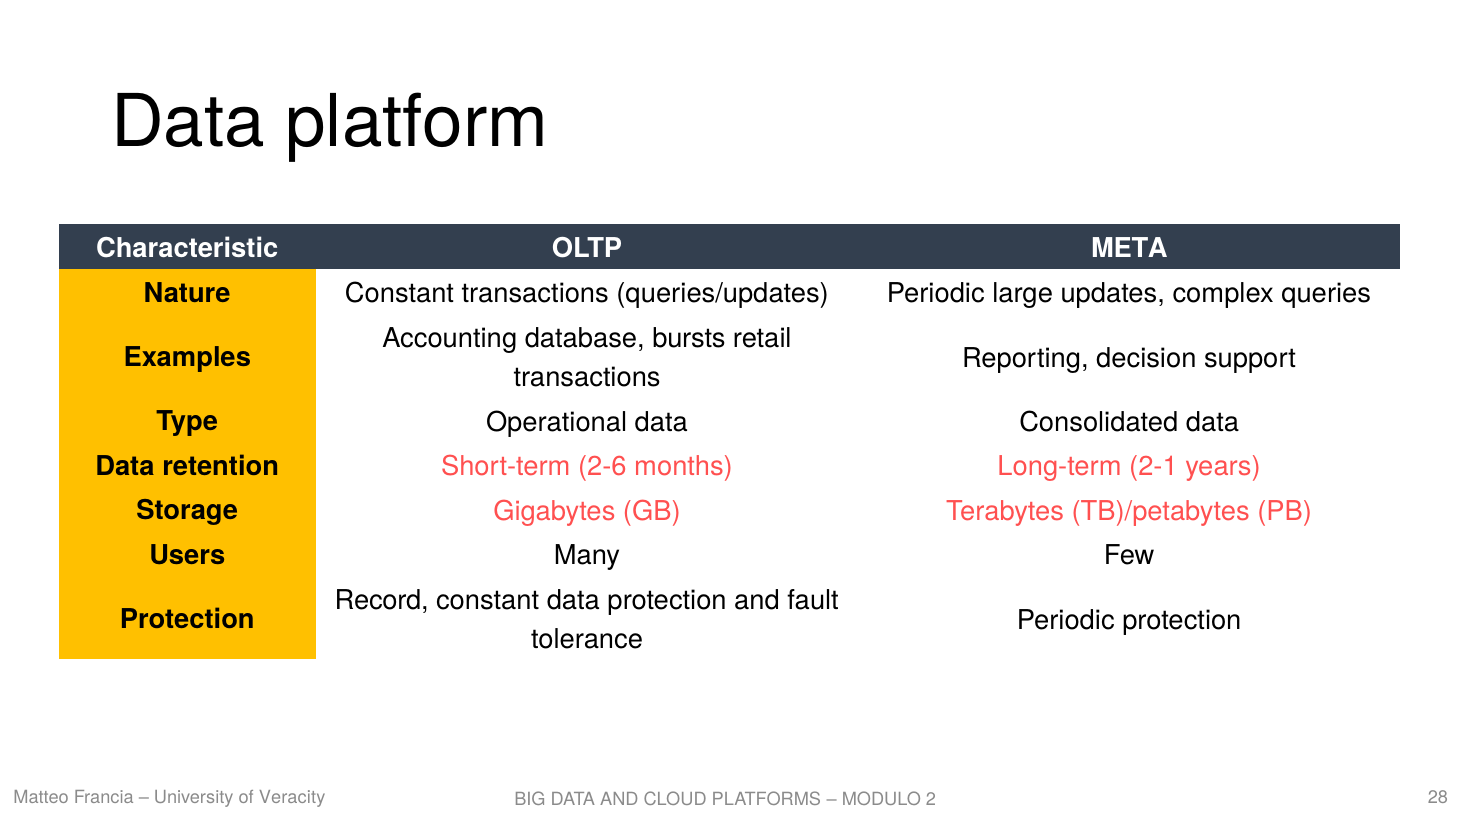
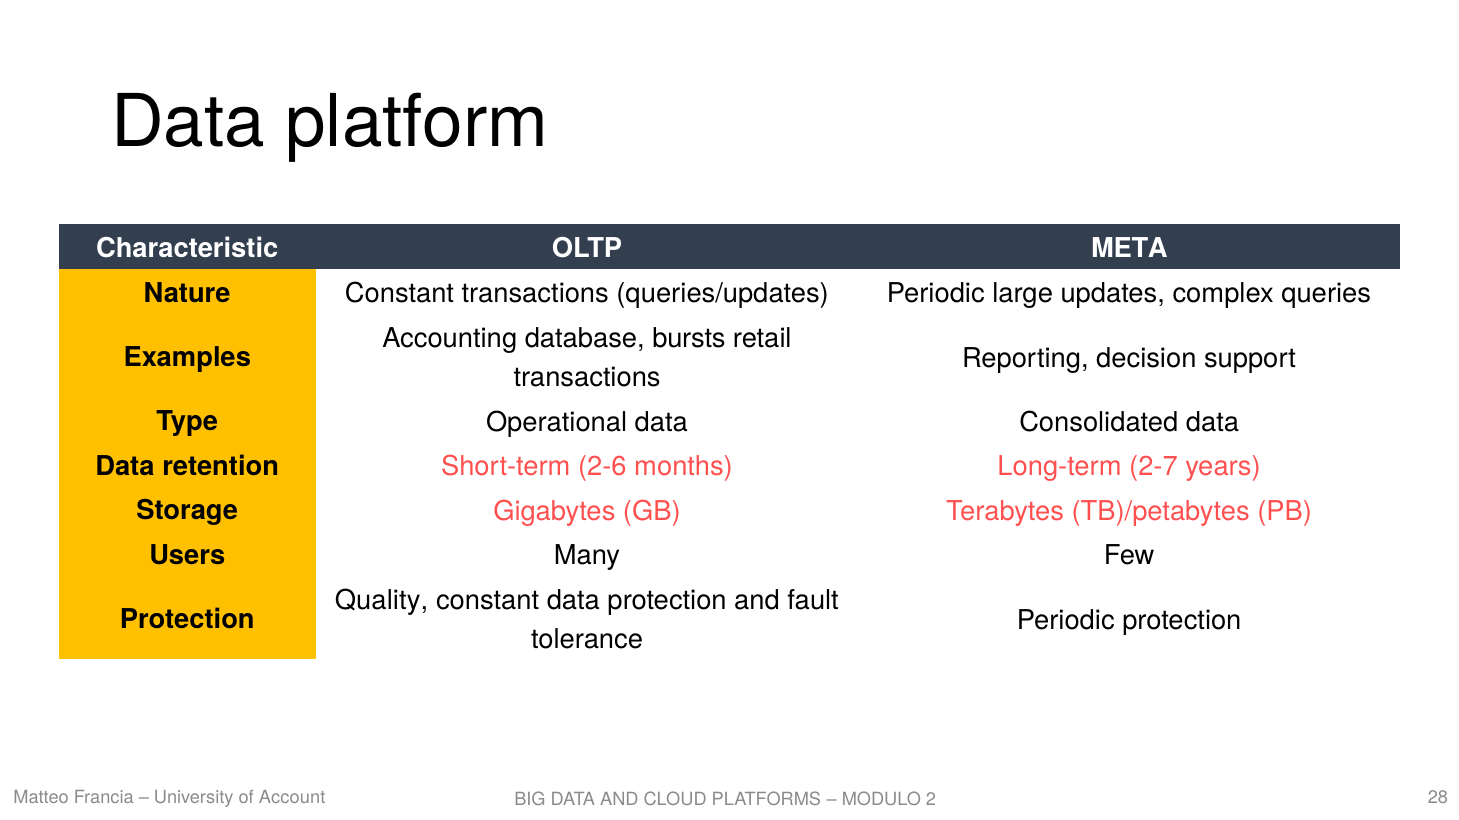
2-1: 2-1 -> 2-7 (1154, 467)
Record: Record -> Quality (382, 601)
Veracity: Veracity -> Account (292, 798)
